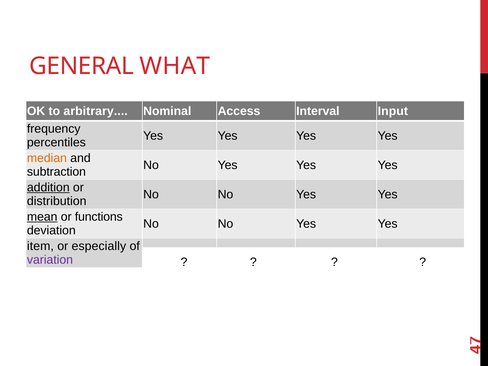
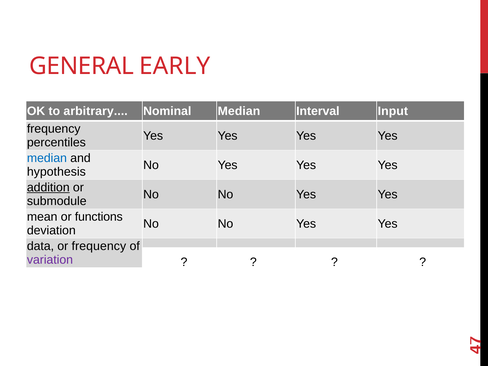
WHAT: WHAT -> EARLY (175, 66)
Nominal Access: Access -> Median (239, 111)
median colour: orange -> blue (47, 158)
subtraction: subtraction -> hypothesis (56, 172)
distribution: distribution -> submodule (57, 201)
mean underline: present -> none (42, 217)
item: item -> data (40, 246)
or especially: especially -> frequency (99, 246)
